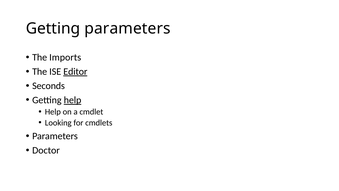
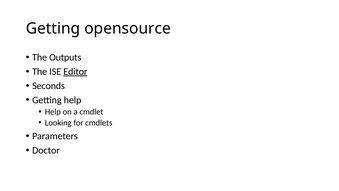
Getting parameters: parameters -> opensource (128, 28)
Imports: Imports -> Outputs (65, 57)
help underline: present -> none (73, 100)
